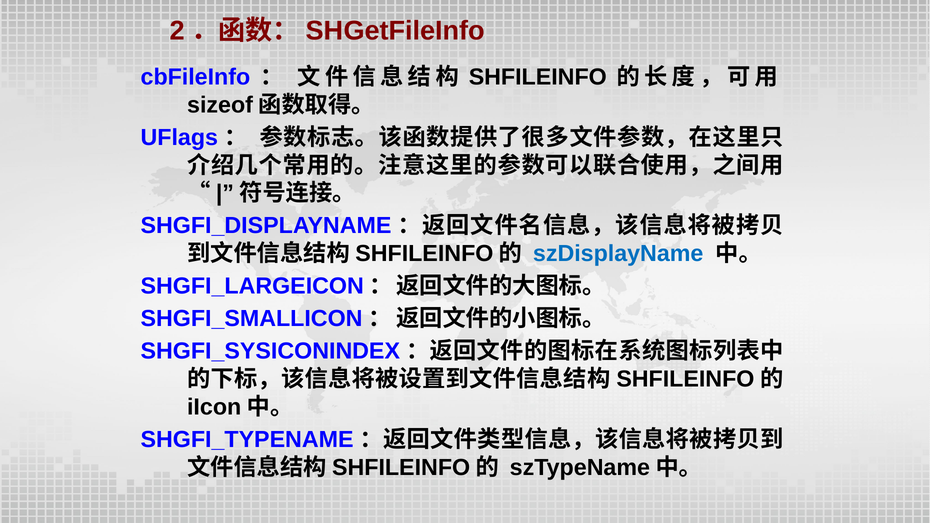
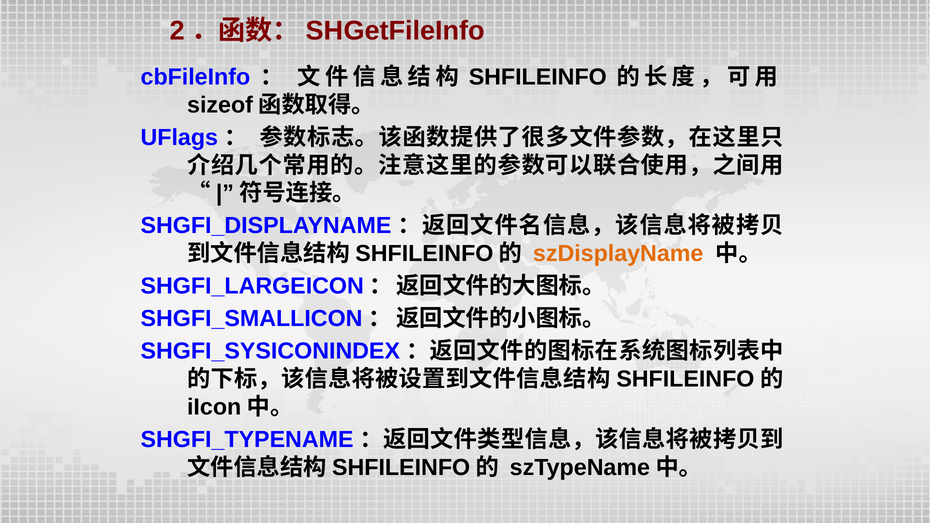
szDisplayName colour: blue -> orange (618, 254)
